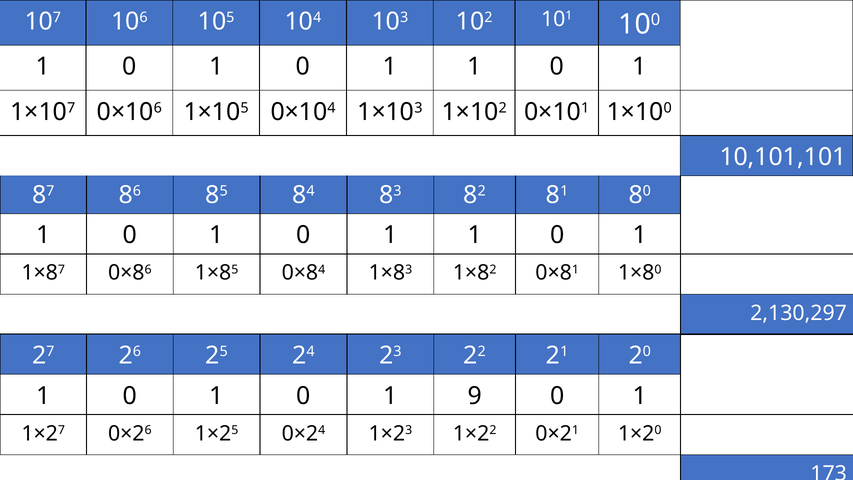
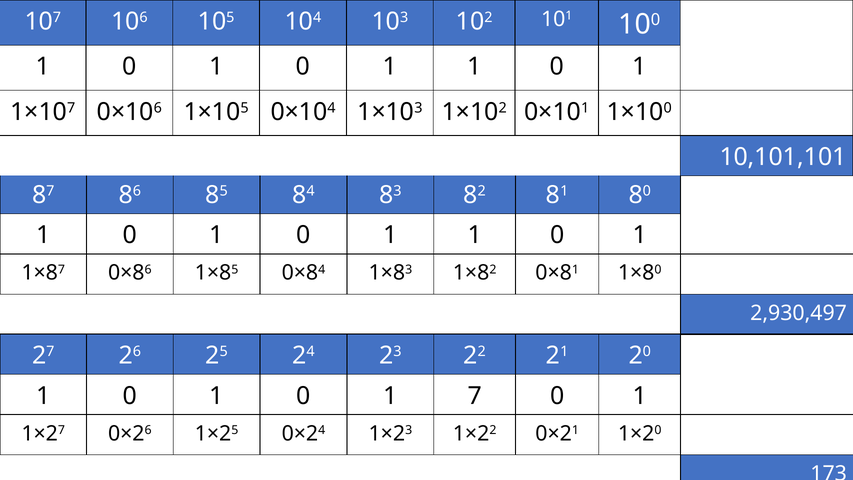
2,130,297: 2,130,297 -> 2,930,497 (799, 313)
9: 9 -> 7 (475, 396)
